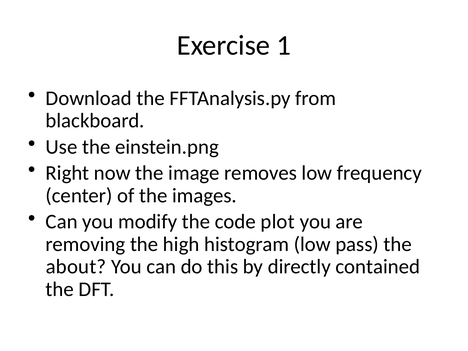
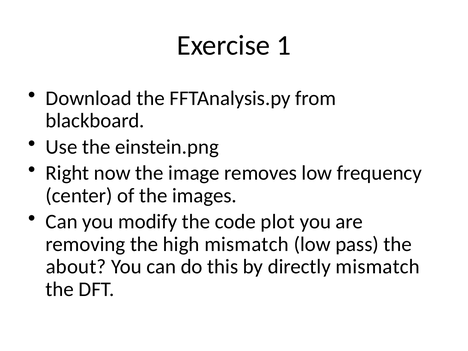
high histogram: histogram -> mismatch (247, 244)
directly contained: contained -> mismatch (378, 267)
